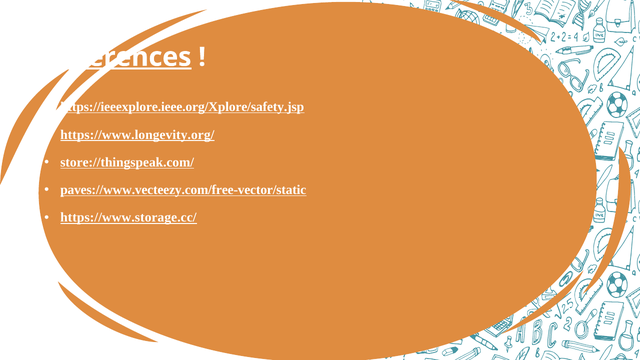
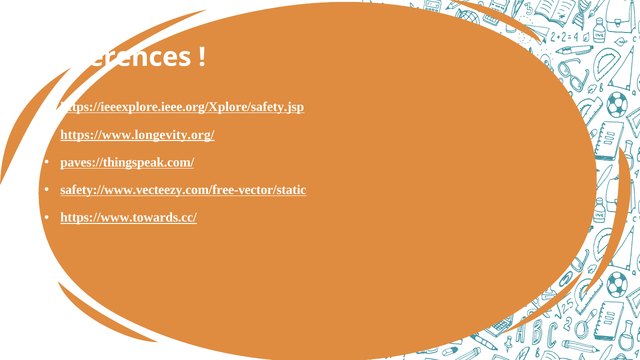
References underline: present -> none (118, 57)
store://thingspeak.com/: store://thingspeak.com/ -> paves://thingspeak.com/ (127, 162)
paves://www.vecteezy.com/free-vector/static: paves://www.vecteezy.com/free-vector/static -> safety://www.vecteezy.com/free-vector/static (183, 190)
https://www.storage.cc/: https://www.storage.cc/ -> https://www.towards.cc/ (128, 218)
